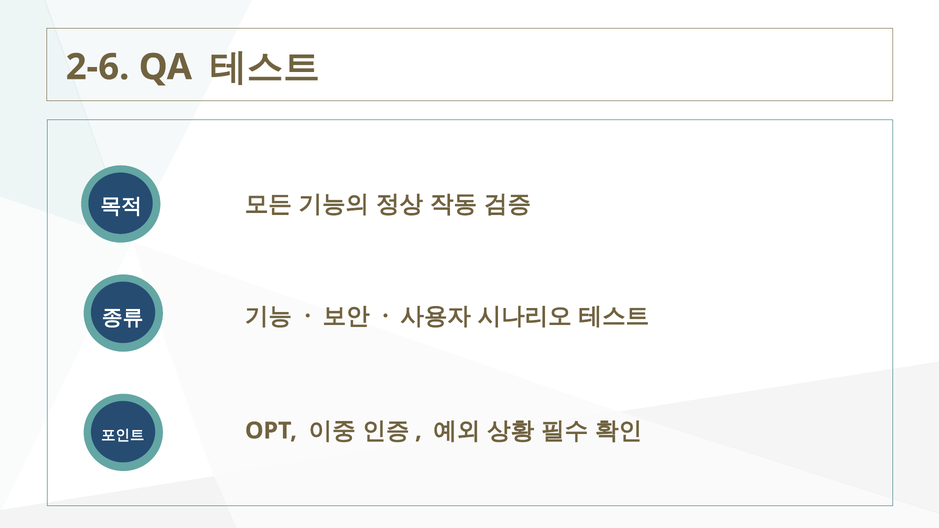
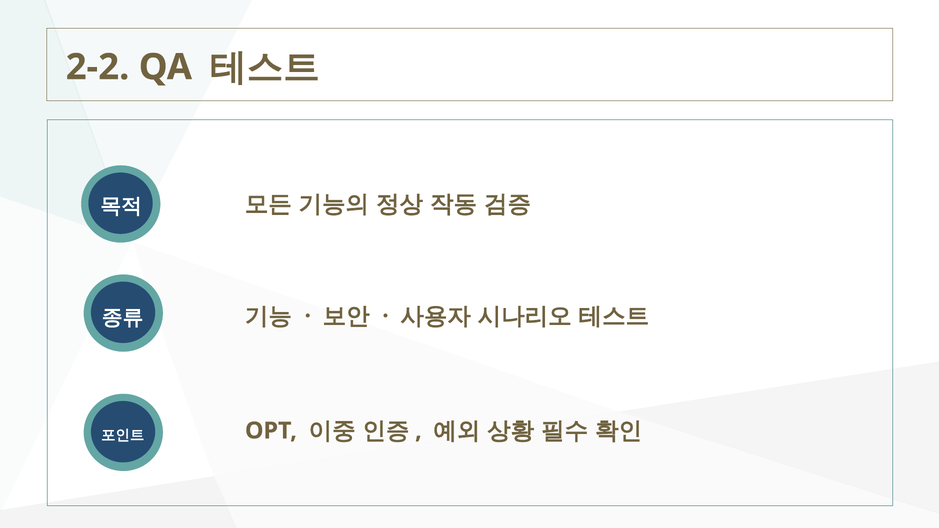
2-6: 2-6 -> 2-2 (98, 67)
